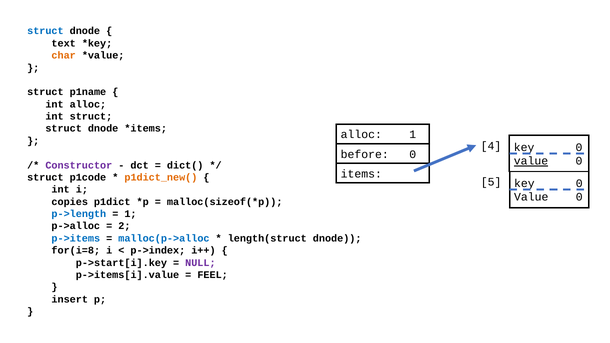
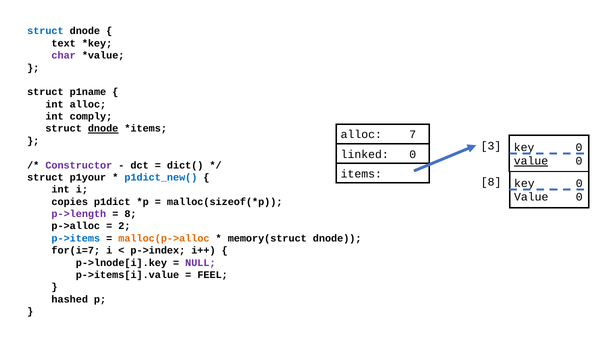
char colour: orange -> purple (64, 55)
int struct: struct -> comply (91, 116)
dnode underline: none -> present (103, 129)
alloc 1: 1 -> 7 (413, 135)
4: 4 -> 3 (491, 146)
before: before -> linked (365, 154)
p1code: p1code -> p1your (88, 177)
p1dict_new( colour: orange -> blue (161, 177)
5: 5 -> 8 (491, 182)
p->length colour: blue -> purple (79, 214)
1: 1 -> 8 (130, 214)
malloc(p->alloc colour: blue -> orange (164, 238)
length(struct: length(struct -> memory(struct (267, 238)
for(i=8: for(i=8 -> for(i=7 (76, 251)
p->start[i].key: p->start[i].key -> p->lnode[i].key (121, 263)
insert: insert -> hashed (70, 299)
